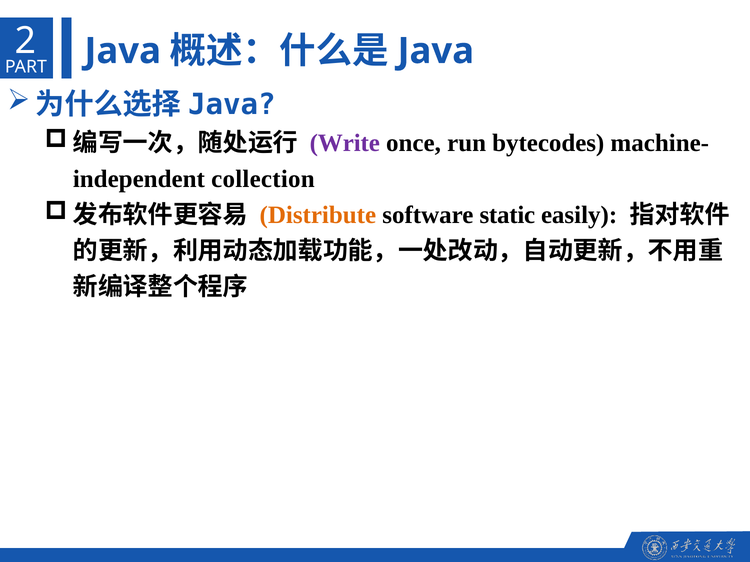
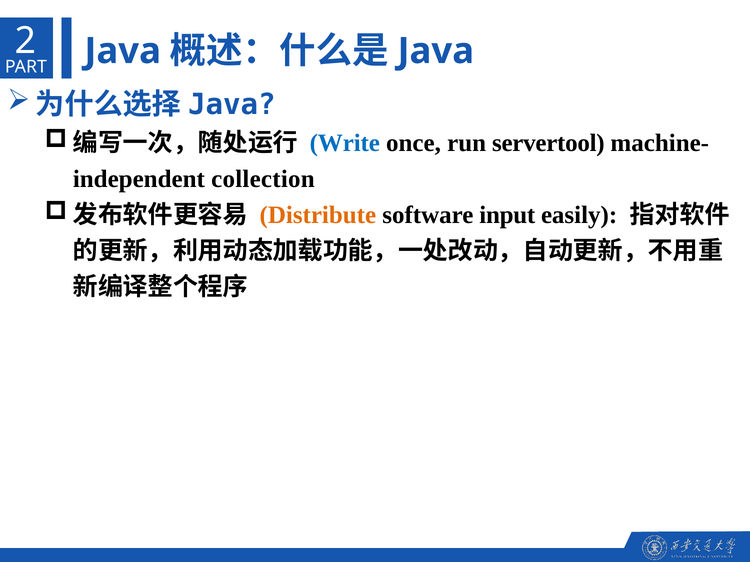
Write colour: purple -> blue (345, 143)
bytecodes: bytecodes -> servertool (548, 143)
static: static -> input (507, 215)
